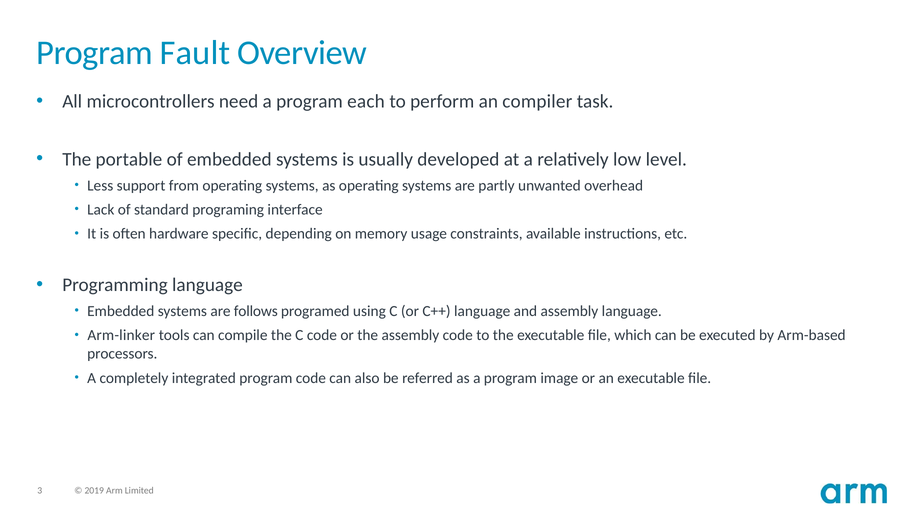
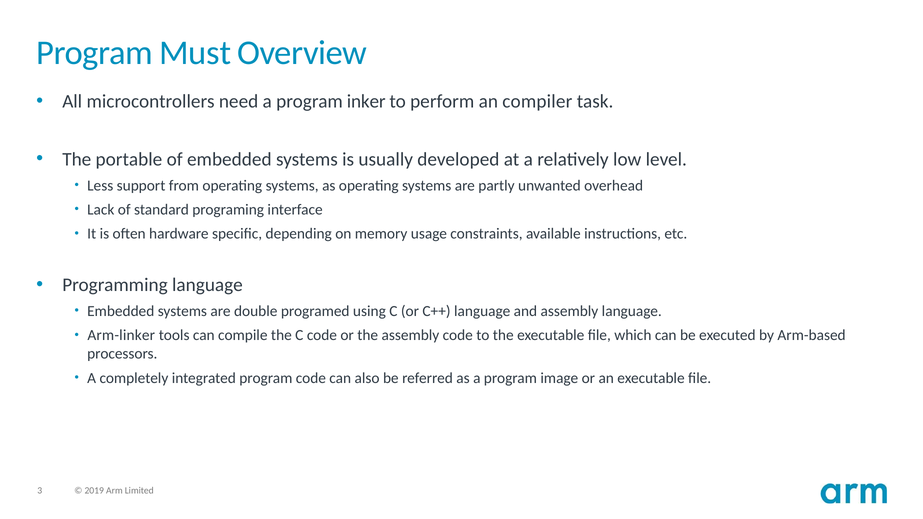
Fault: Fault -> Must (195, 53)
each: each -> inker (366, 102)
follows: follows -> double (256, 311)
